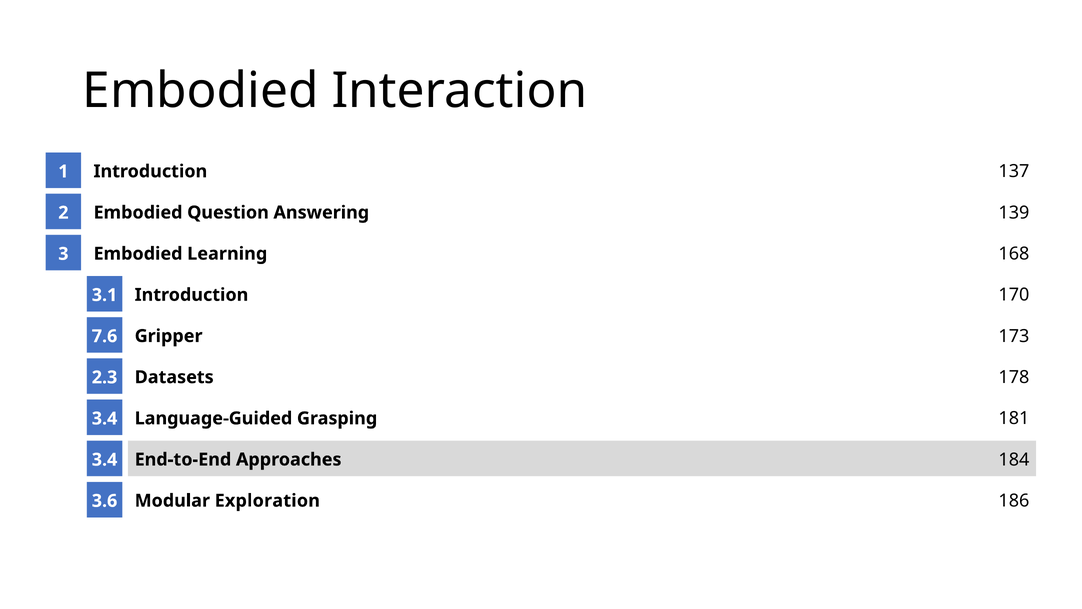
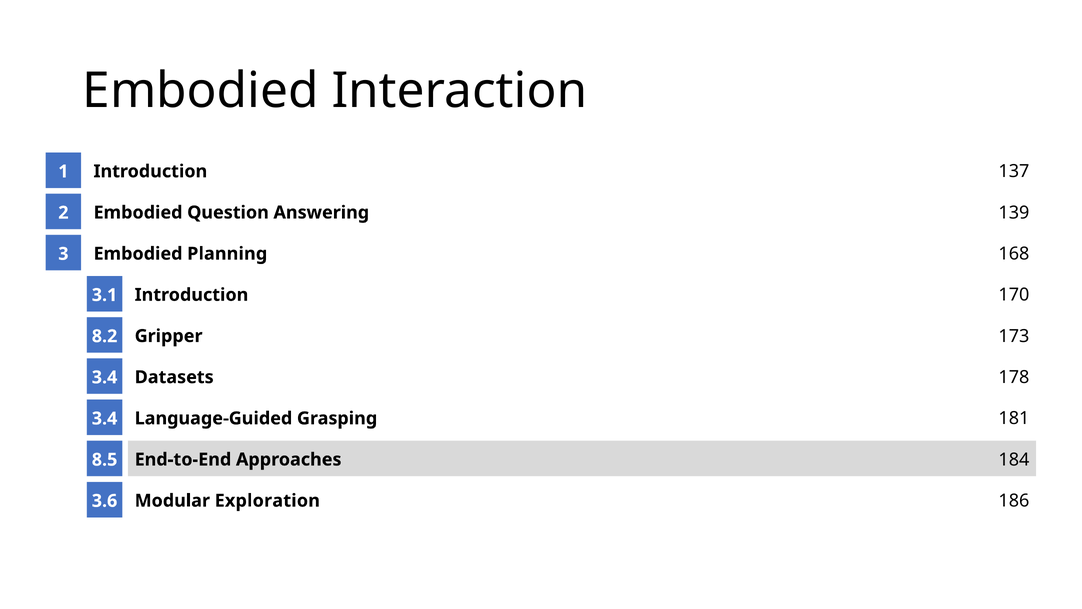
Learning: Learning -> Planning (227, 254)
7.6: 7.6 -> 8.2 (105, 336)
2.3: 2.3 -> 3.4 (105, 377)
3.4: 3.4 -> 8.5 (105, 459)
